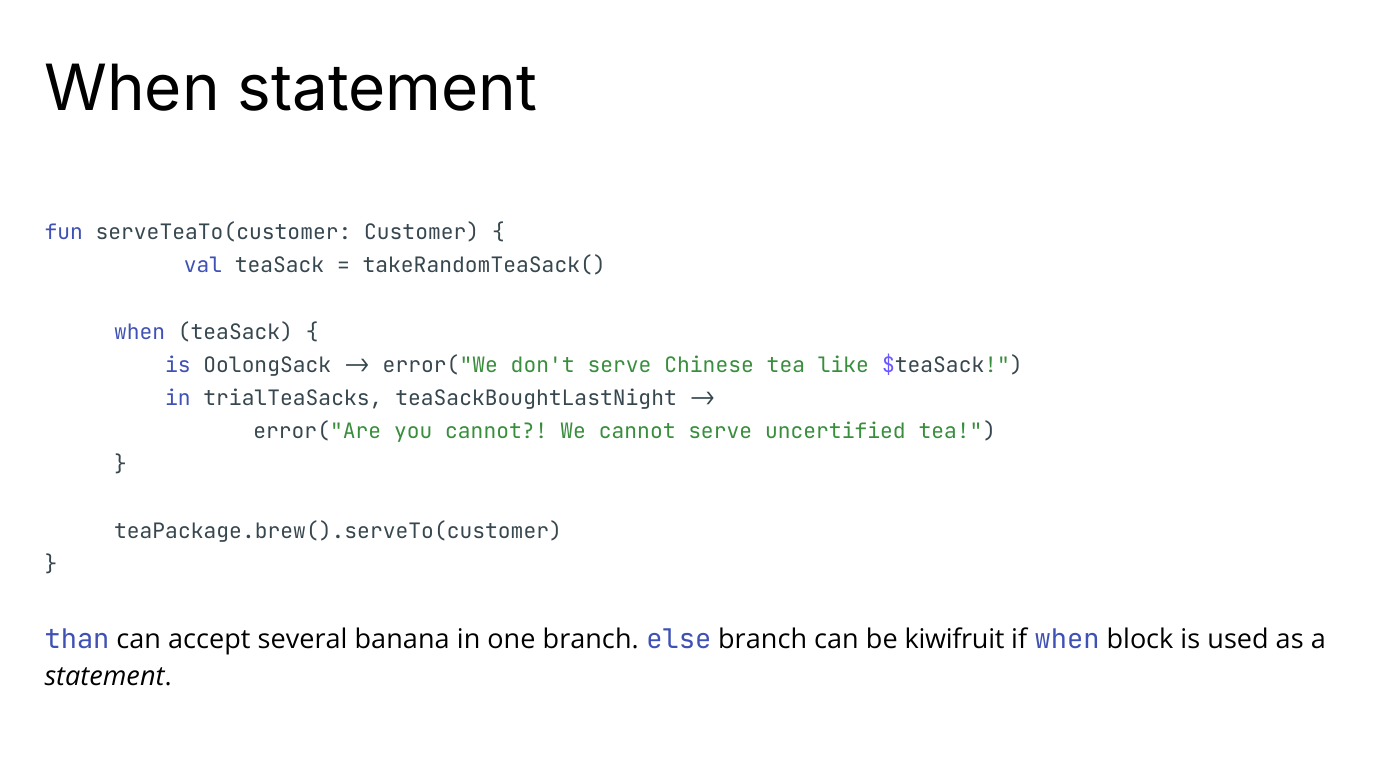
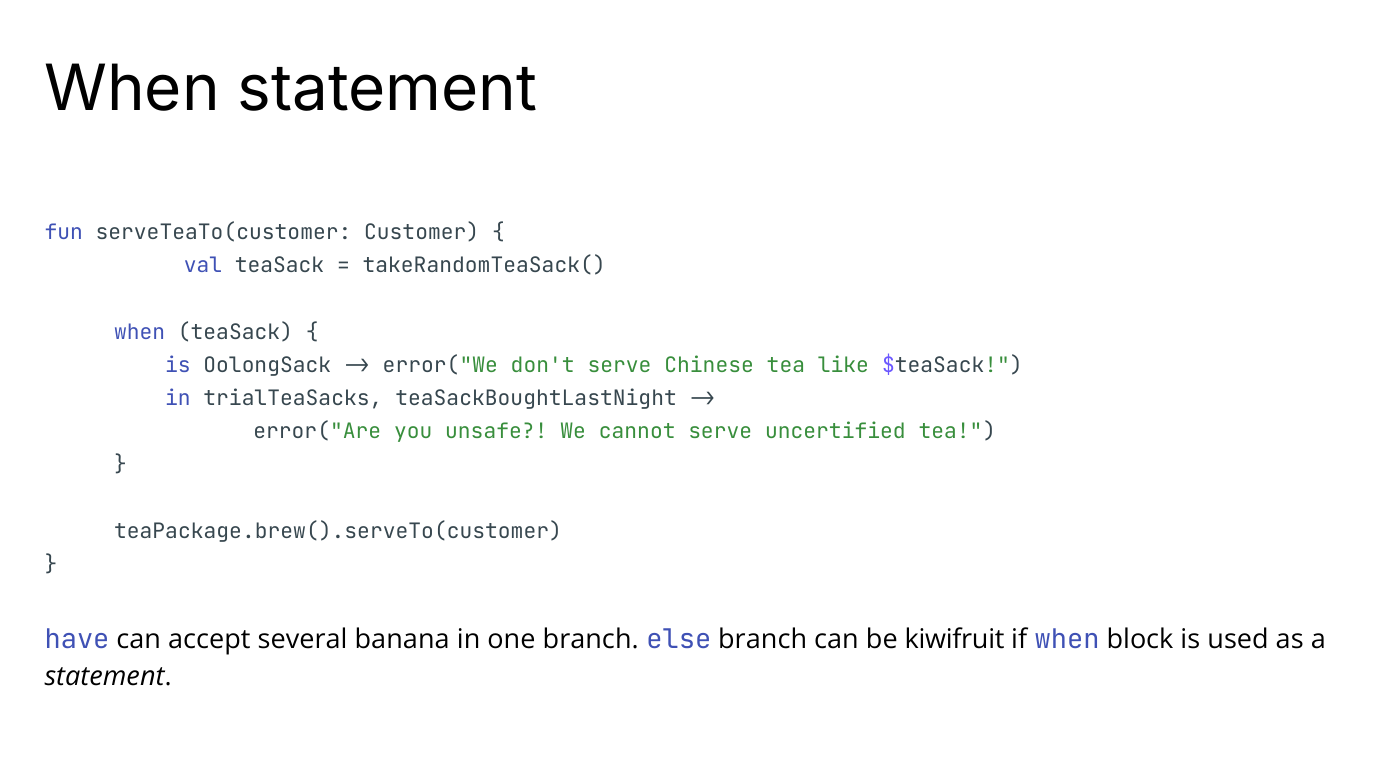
you cannot: cannot -> unsafe (496, 432)
than: than -> have (77, 640)
